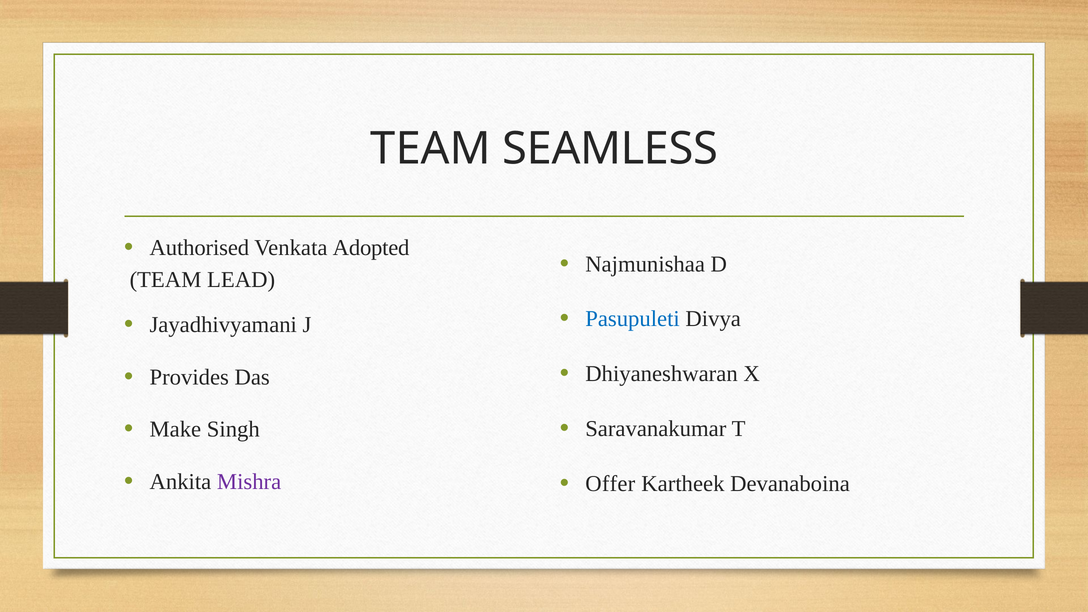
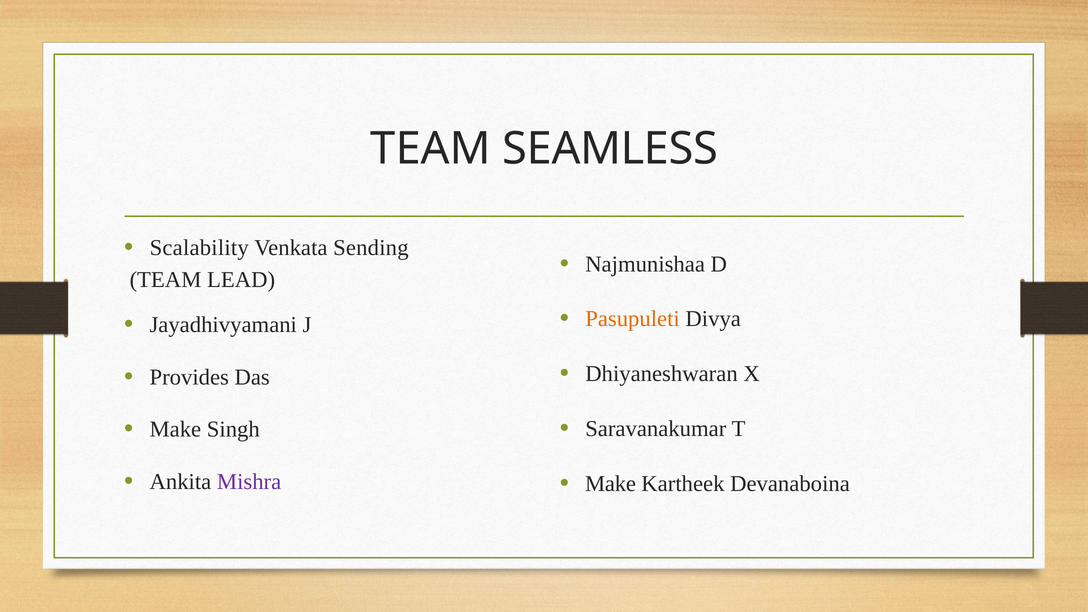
Authorised: Authorised -> Scalability (199, 248)
Adopted: Adopted -> Sending (371, 248)
Pasupuleti colour: blue -> orange (633, 319)
Offer: Offer -> Make (611, 484)
